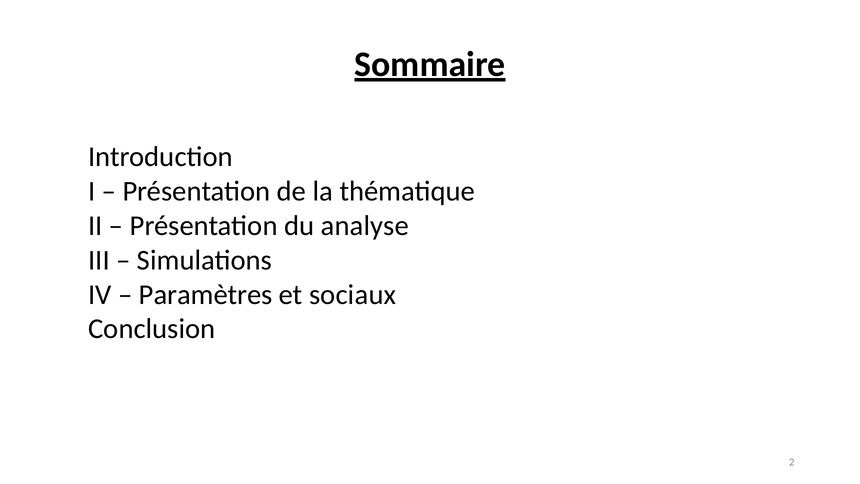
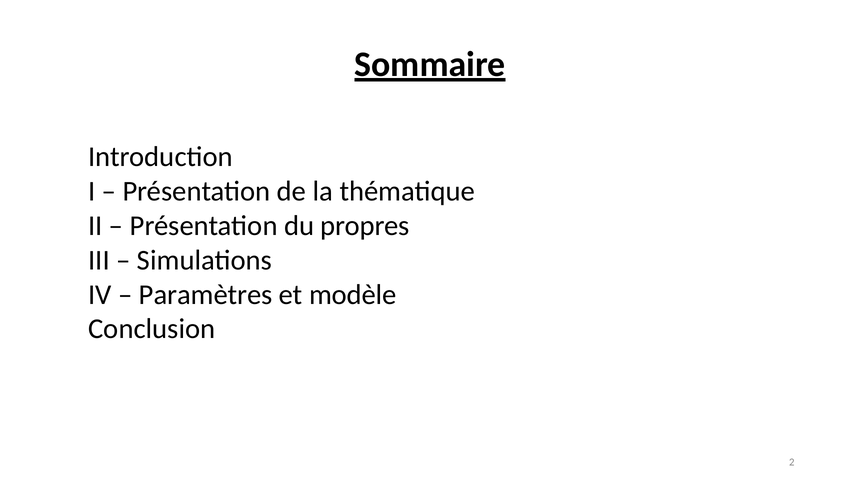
analyse: analyse -> propres (365, 226)
sociaux: sociaux -> modèle (353, 294)
